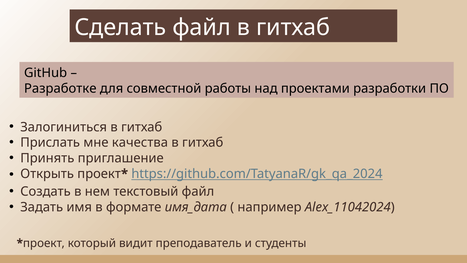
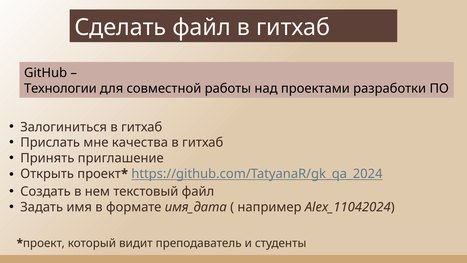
Разработке: Разработке -> Технологии (60, 88)
